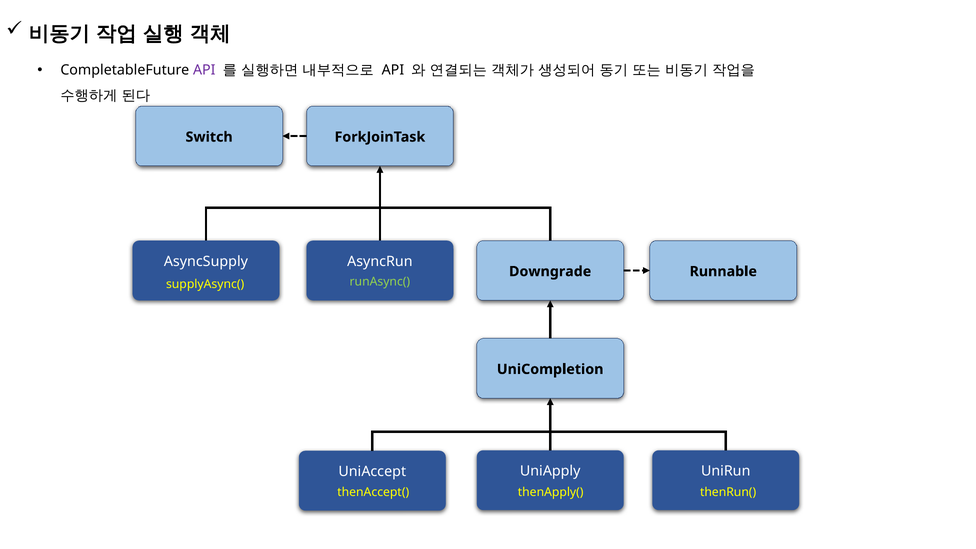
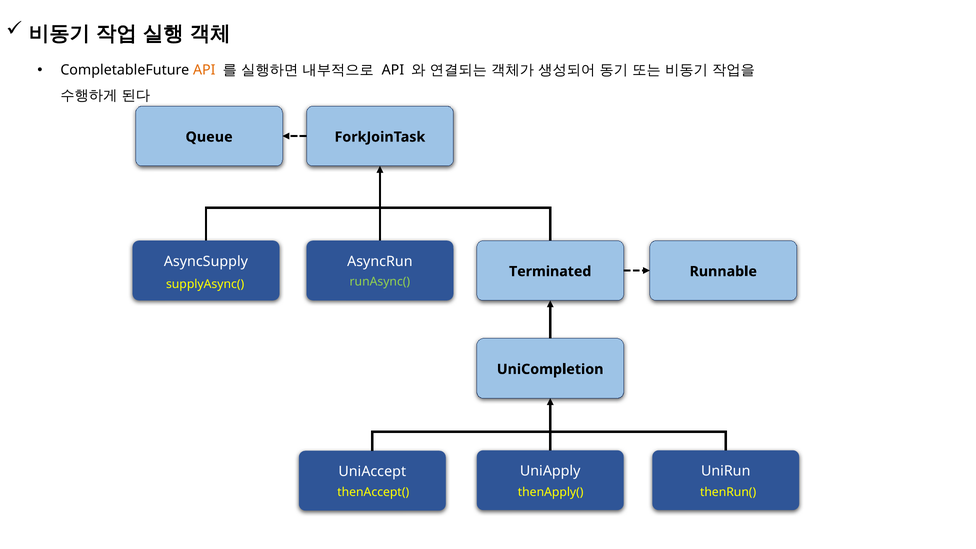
API colour: purple -> orange (204, 70)
Switch: Switch -> Queue (209, 137)
Downgrade: Downgrade -> Terminated (550, 271)
